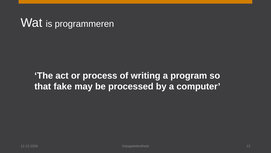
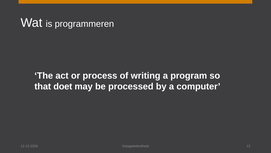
fake: fake -> doet (63, 86)
